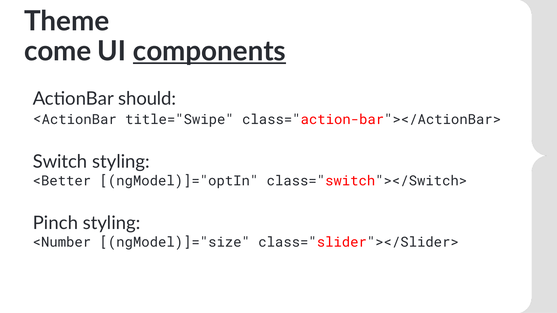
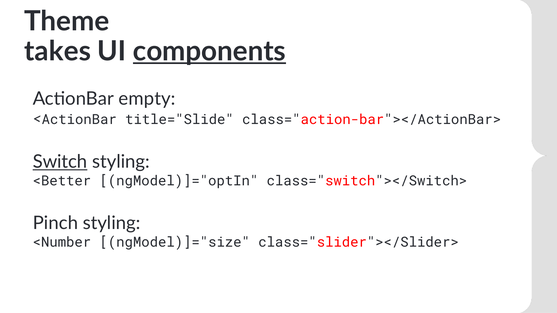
come: come -> takes (58, 51)
should: should -> empty (147, 99)
title="Swipe: title="Swipe -> title="Slide (179, 120)
Switch underline: none -> present (60, 162)
